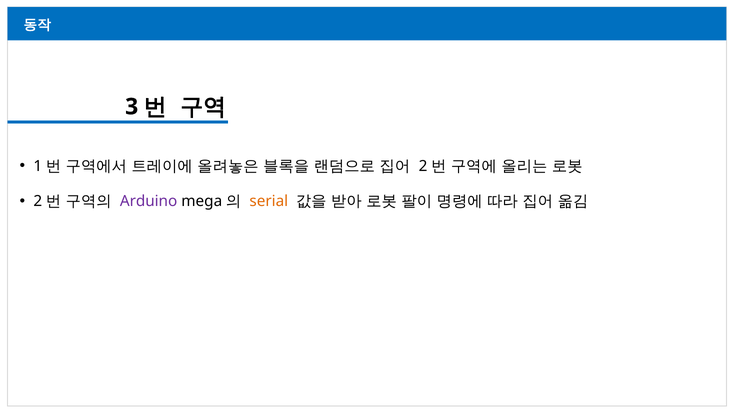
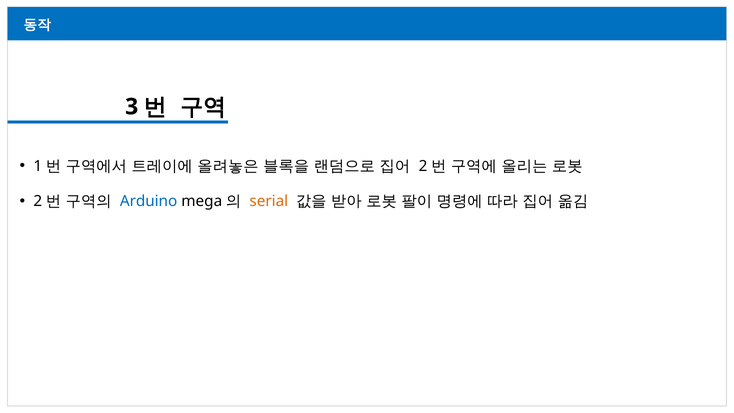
Arduino colour: purple -> blue (149, 201)
